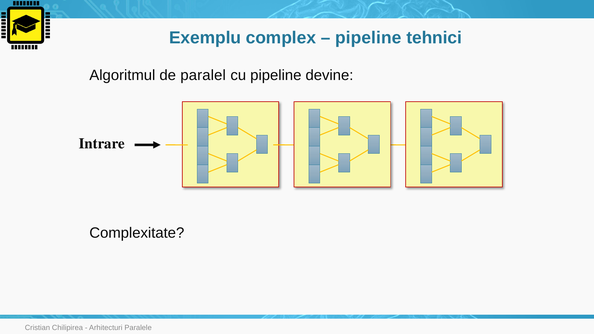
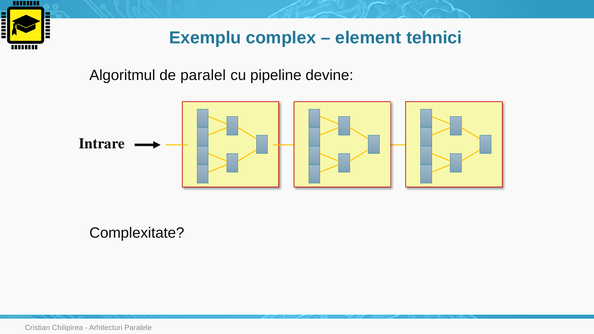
pipeline: pipeline -> element (368, 38)
